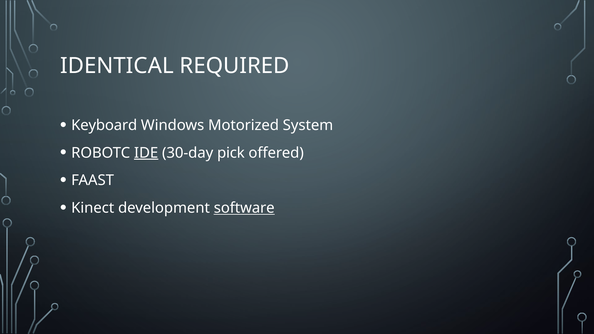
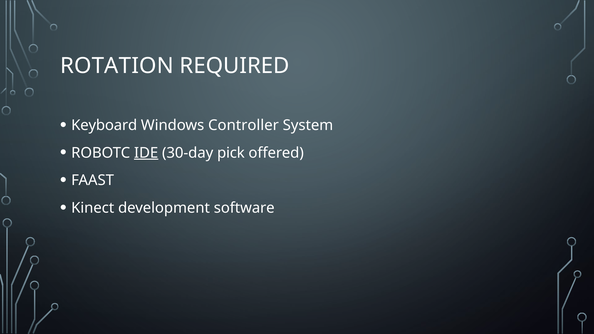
IDENTICAL: IDENTICAL -> ROTATION (117, 66)
Motorized: Motorized -> Controller (243, 125)
software underline: present -> none (244, 208)
